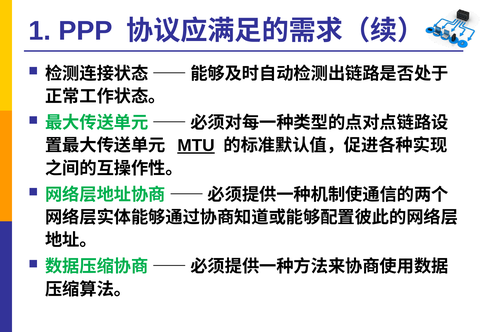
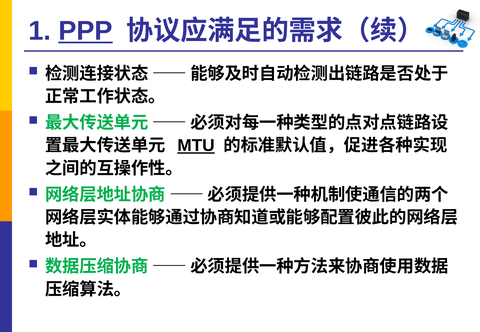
PPP underline: none -> present (86, 31)
